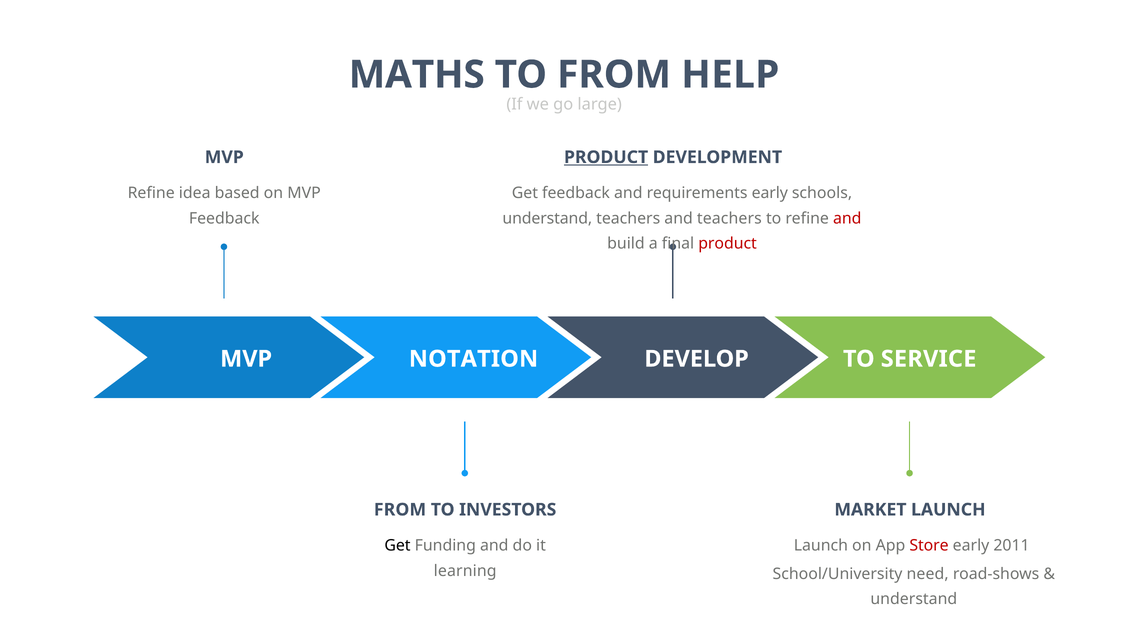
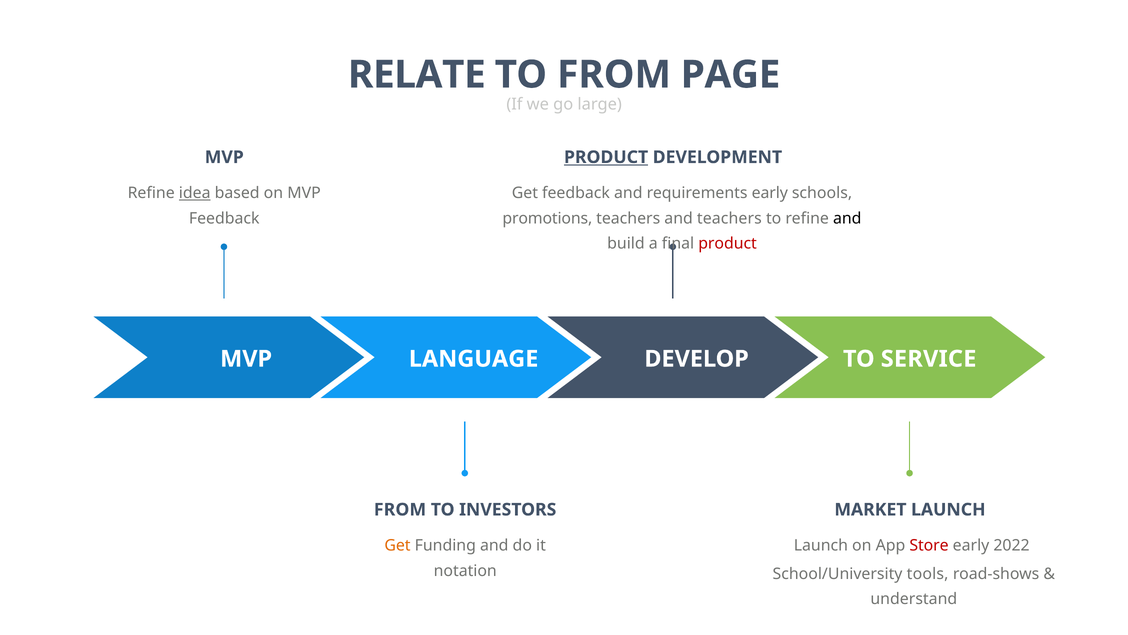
MATHS: MATHS -> RELATE (417, 75)
HELP: HELP -> PAGE (731, 75)
idea underline: none -> present (195, 193)
understand: understand -> promotions (547, 218)
and colour: red -> black (847, 218)
NOTATION: NOTATION -> LANGUAGE (474, 359)
Get colour: black -> orange (397, 545)
2011: 2011 -> 2022 (1012, 545)
learning: learning -> notation (465, 570)
need: need -> tools (928, 574)
